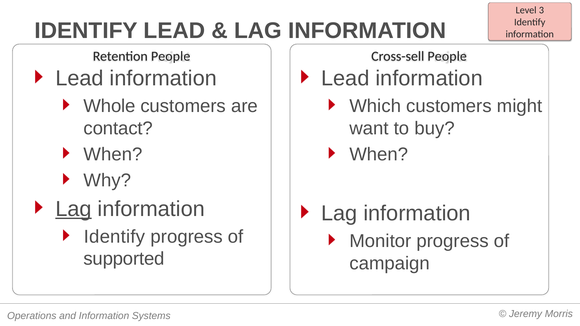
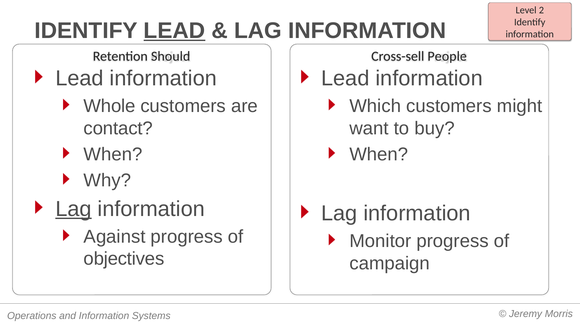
3: 3 -> 2 (541, 10)
LEAD underline: none -> present (174, 31)
Retention People: People -> Should (171, 56)
Identify: Identify -> Against (115, 237)
supported: supported -> objectives (124, 259)
